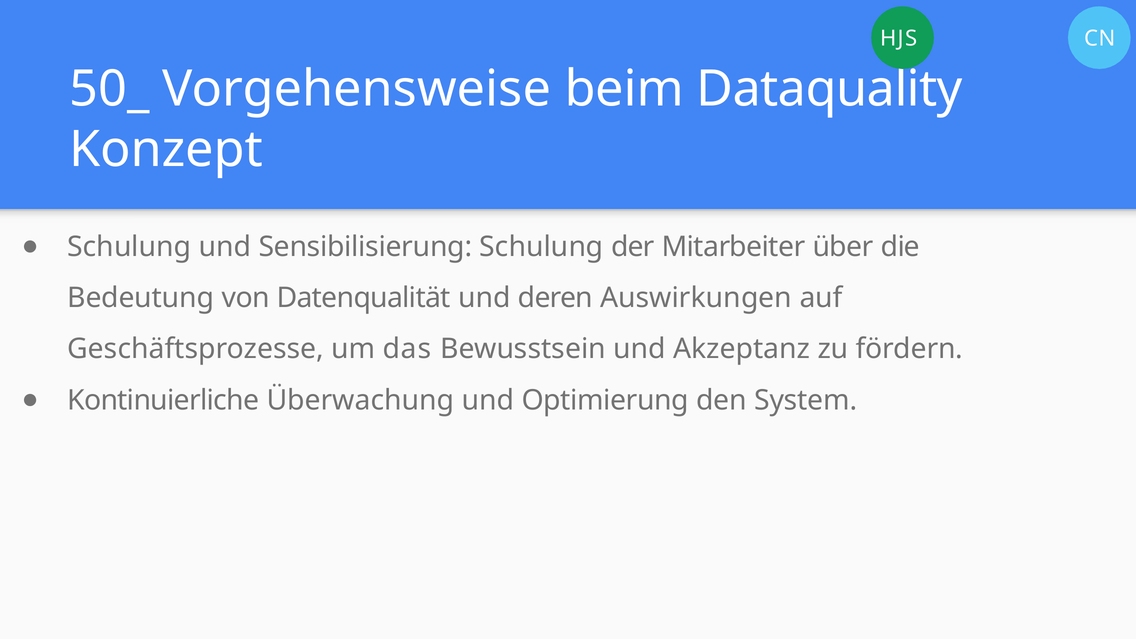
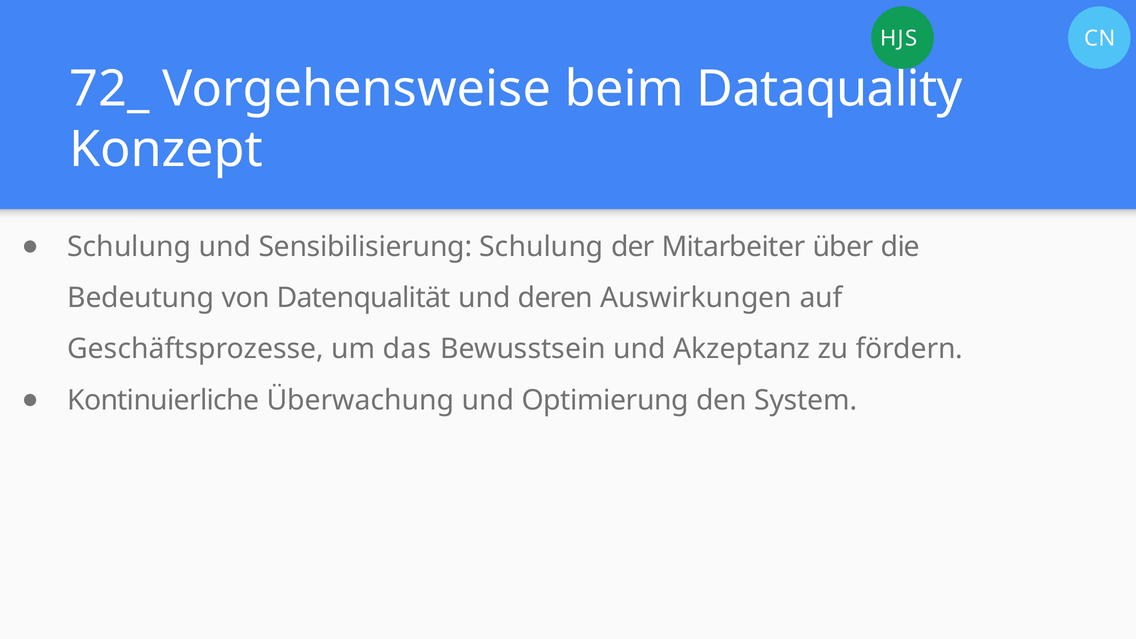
50_: 50_ -> 72_ (109, 89)
